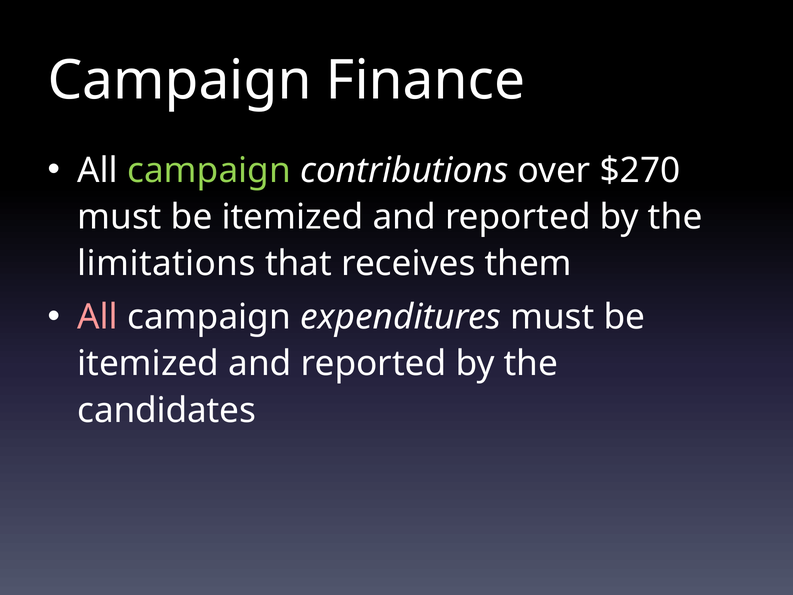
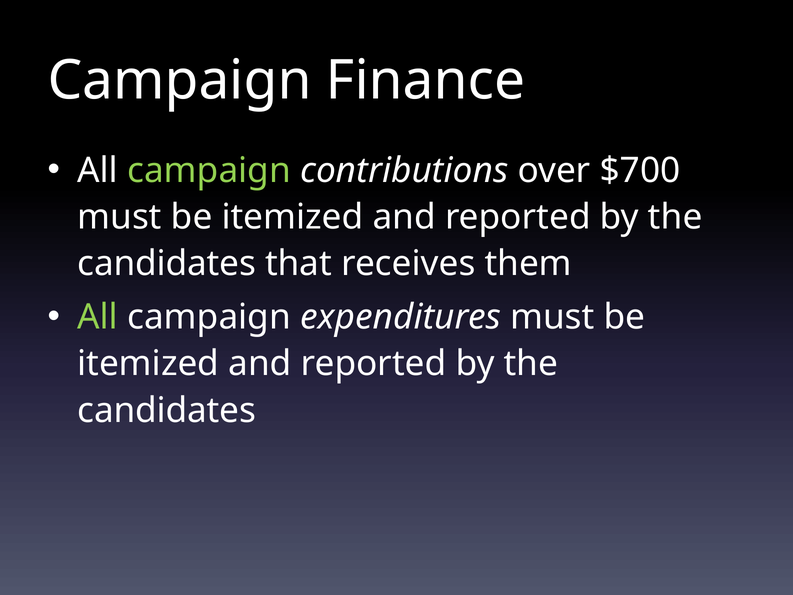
$270: $270 -> $700 (640, 171)
limitations: limitations -> candidates (167, 264)
All colour: pink -> light green (98, 317)
